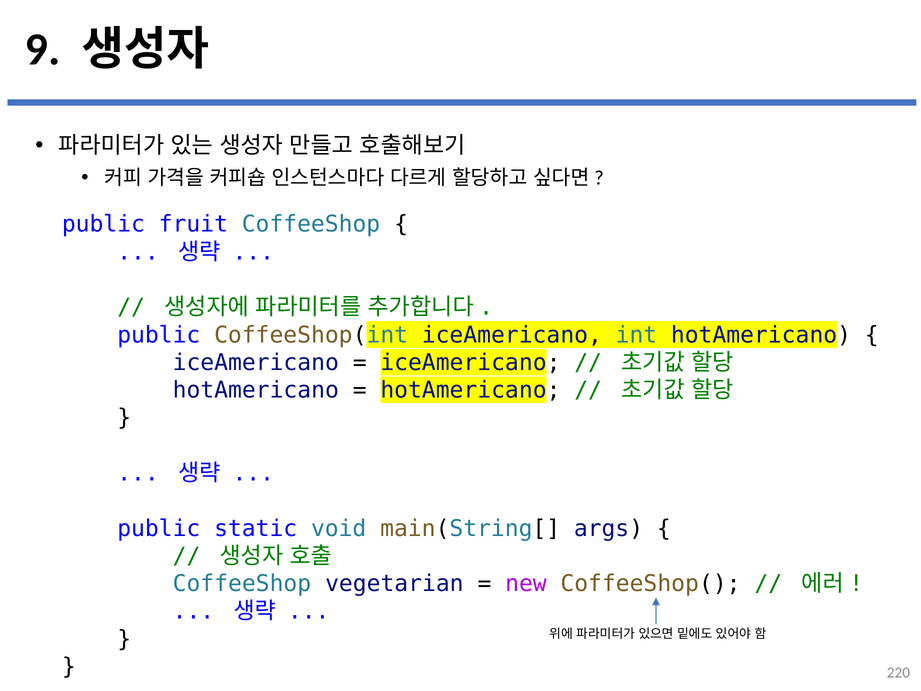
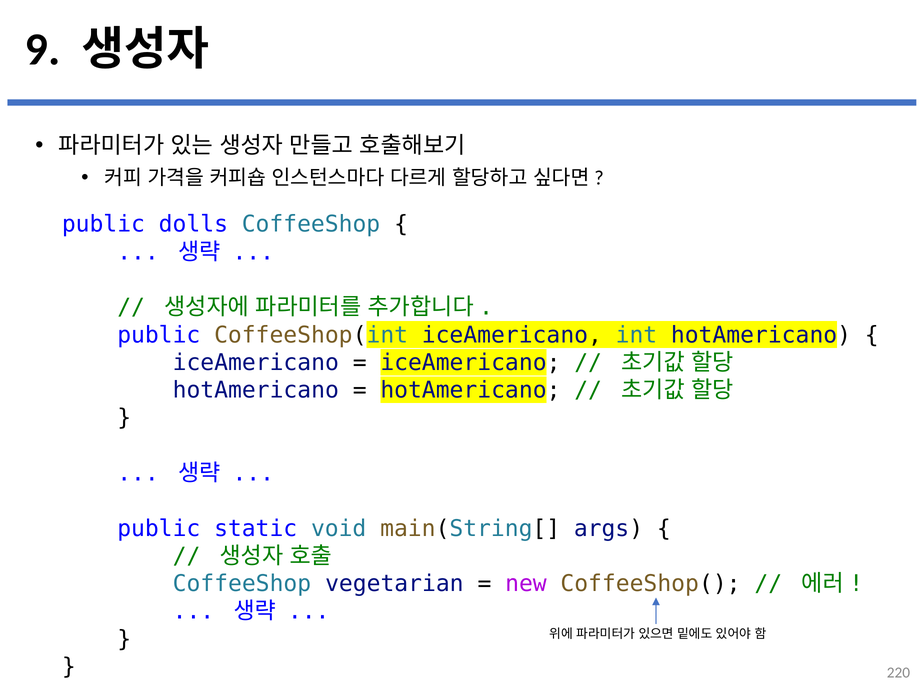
fruit: fruit -> dolls (193, 224)
